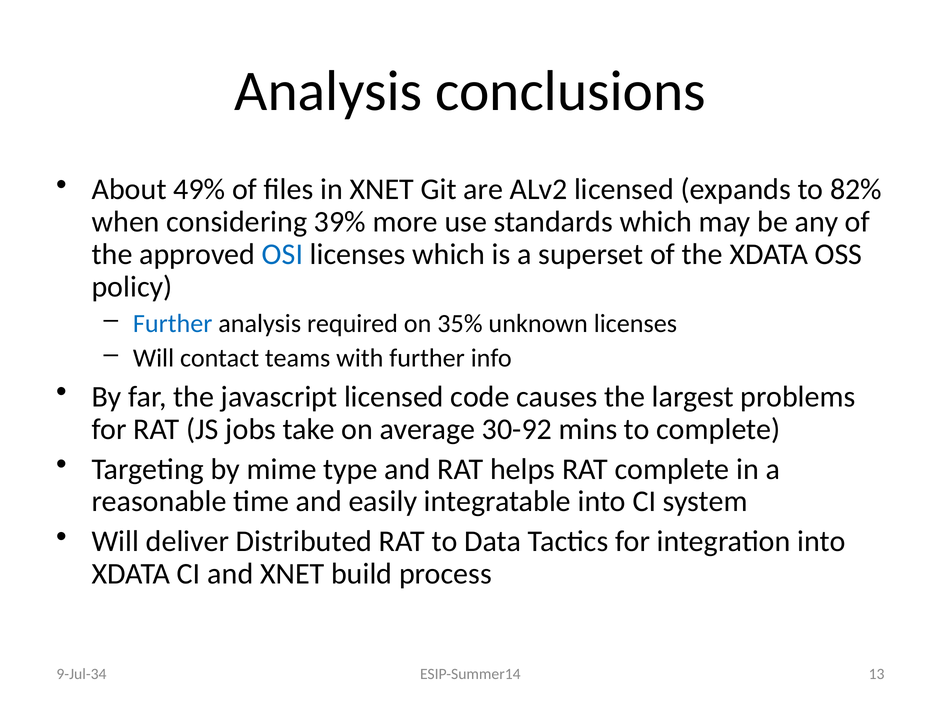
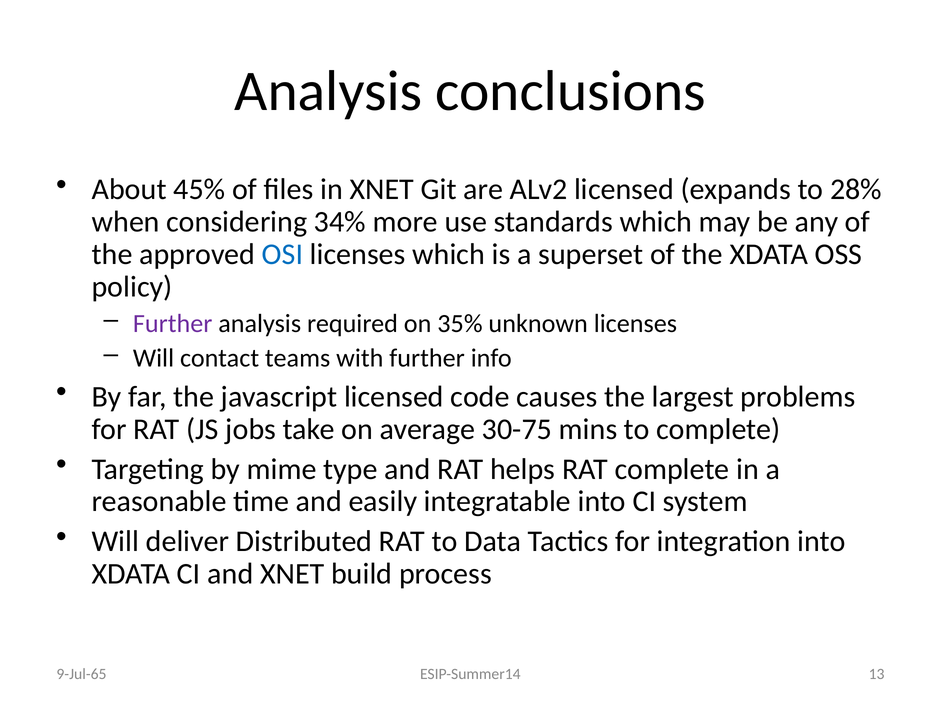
49%: 49% -> 45% (199, 190)
82%: 82% -> 28% (856, 190)
39%: 39% -> 34% (340, 222)
Further colour: blue -> purple (173, 323)
30-92: 30-92 -> 30-75 (517, 429)
9-Jul-34: 9-Jul-34 -> 9-Jul-65 (81, 674)
